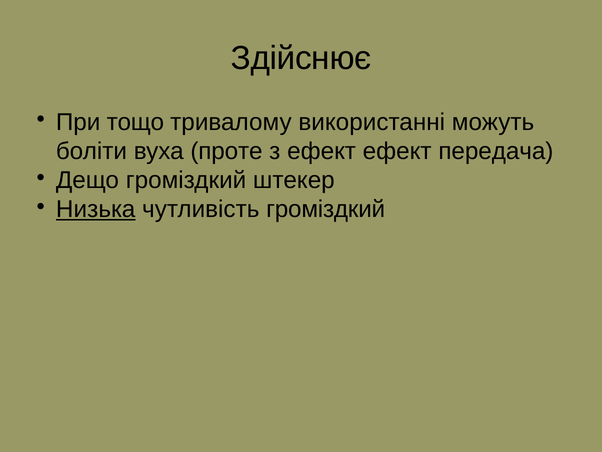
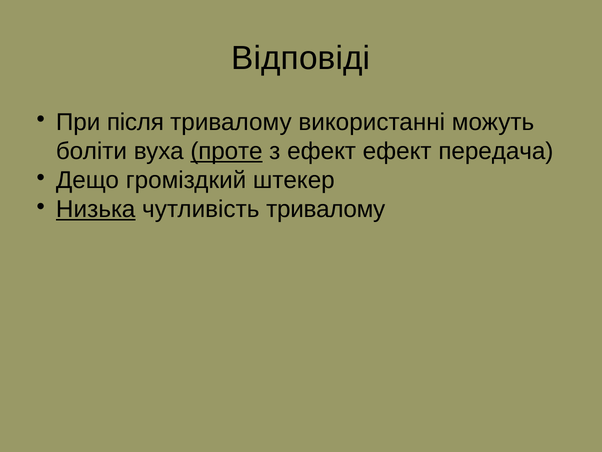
Здійснює: Здійснює -> Відповіді (301, 58)
тощо: тощо -> після (135, 122)
проте underline: none -> present (226, 151)
чутливість громіздкий: громіздкий -> тривалому (326, 209)
